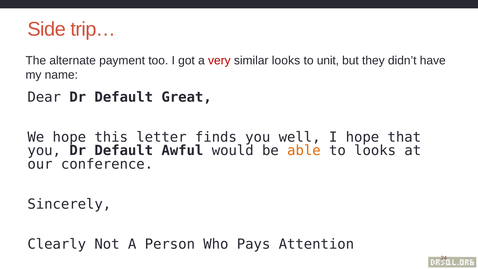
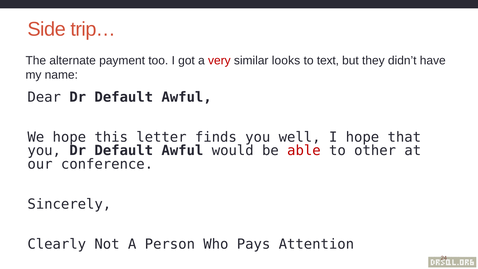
unit: unit -> text (328, 61)
Dear Dr Default Great: Great -> Awful (187, 97)
able colour: orange -> red (304, 151)
to looks: looks -> other (375, 151)
